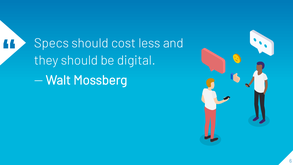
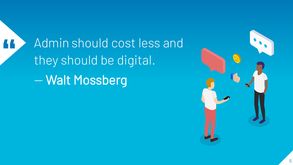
Specs: Specs -> Admin (52, 43)
